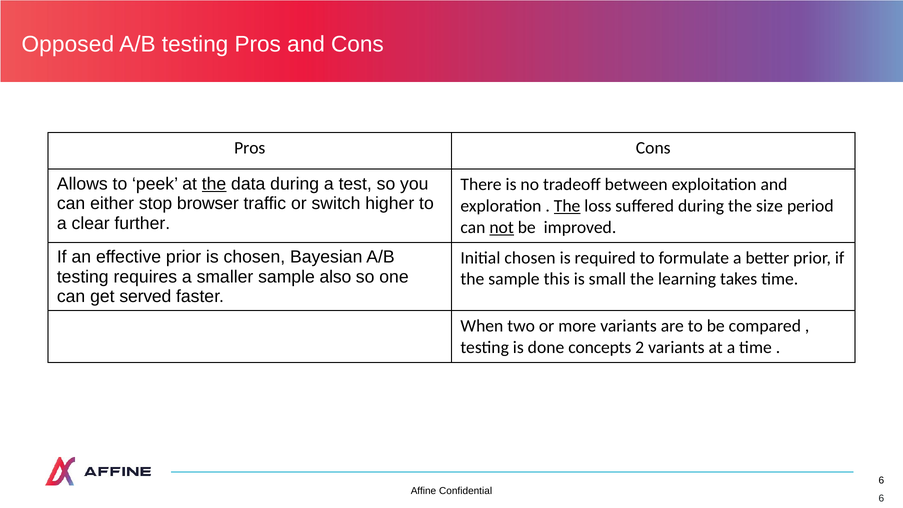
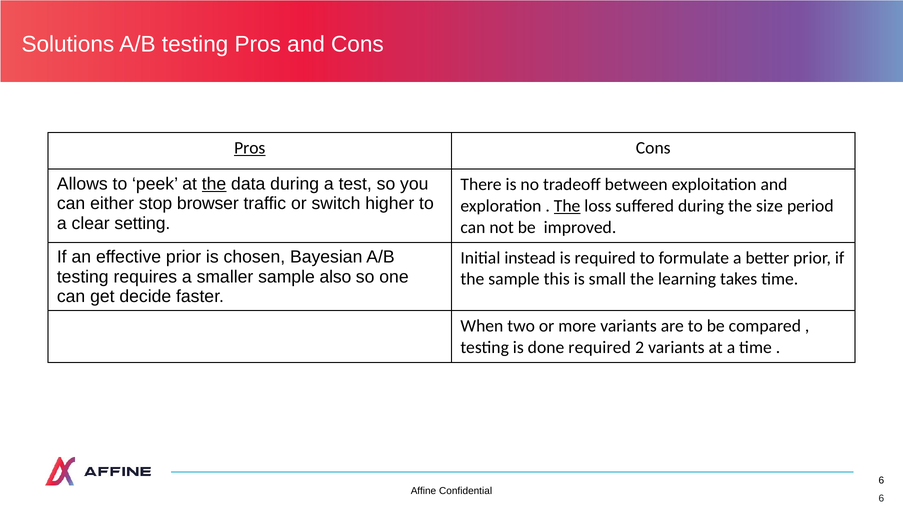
Opposed: Opposed -> Solutions (68, 44)
Pros underline: none -> present (250, 148)
further: further -> setting (142, 223)
not underline: present -> none (502, 227)
Initial chosen: chosen -> instead (530, 258)
served: served -> decide (145, 296)
done concepts: concepts -> required (600, 347)
